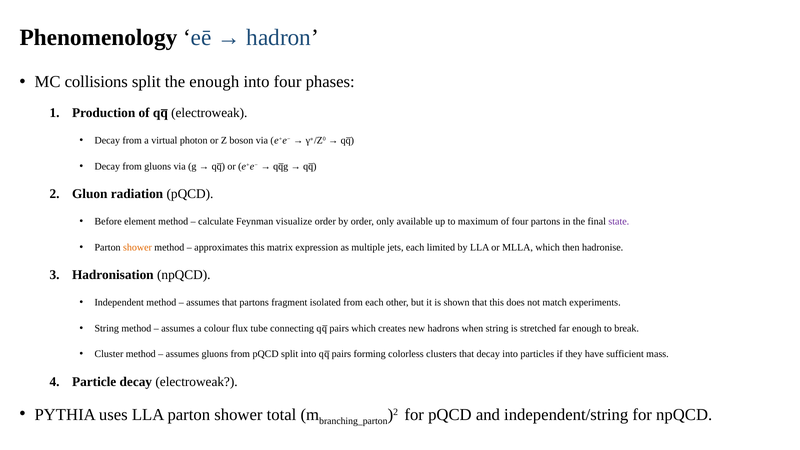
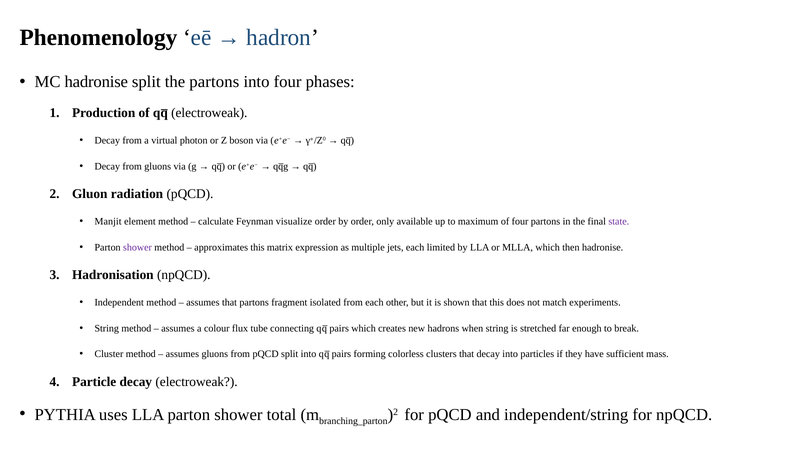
MC collisions: collisions -> hadronise (96, 82)
the enough: enough -> partons (214, 82)
Before: Before -> Manjit (108, 222)
shower colour: orange -> purple (137, 247)
